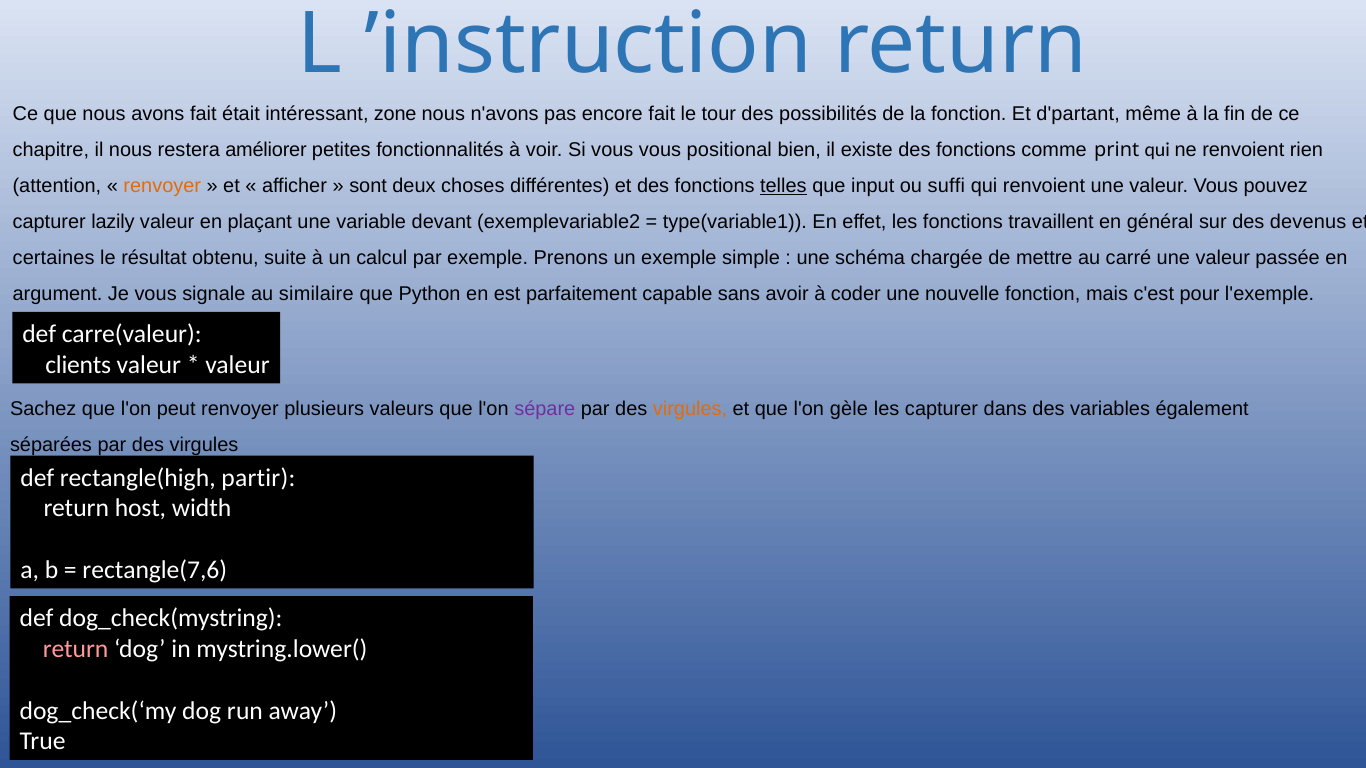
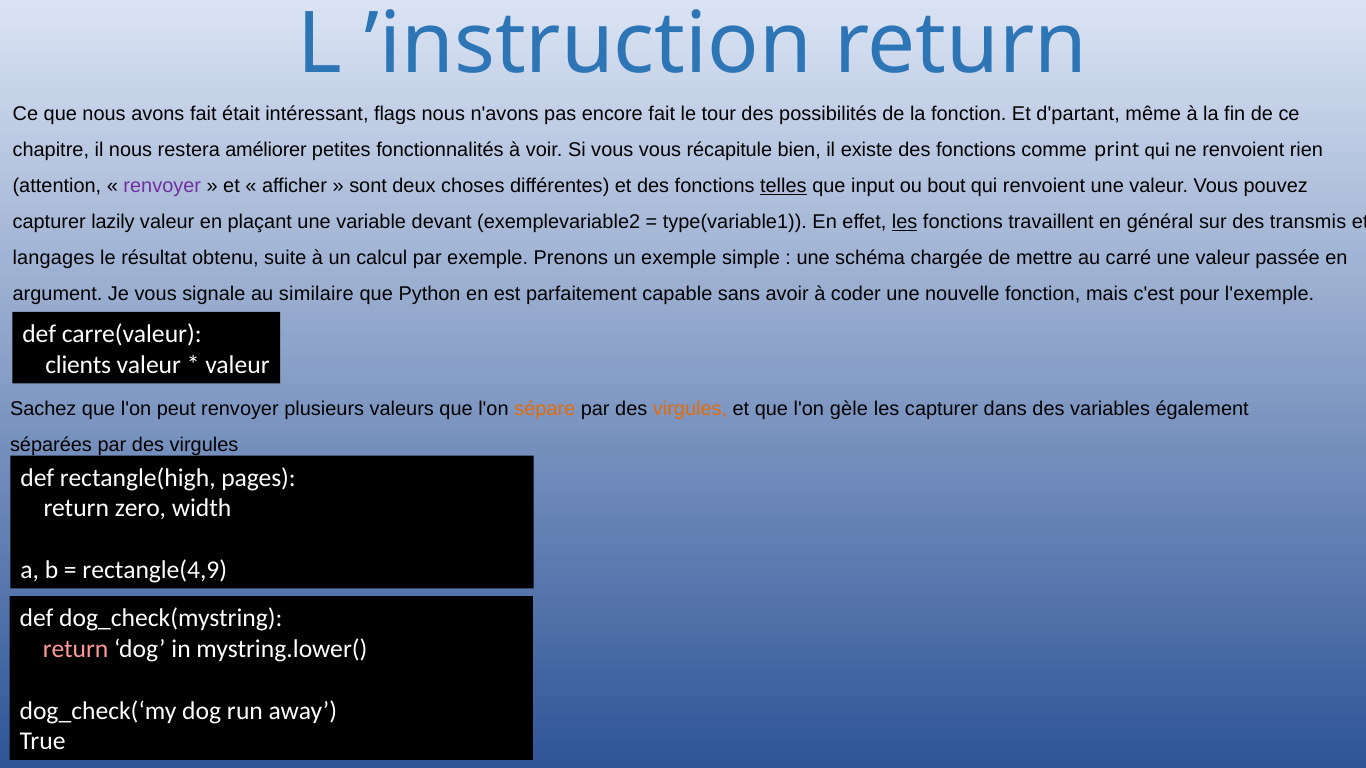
zone: zone -> flags (395, 114)
positional: positional -> récapitule (729, 150)
renvoyer colour: orange -> purple (162, 186)
suffi: suffi -> bout (947, 186)
les underline: none -> present (905, 222)
devenus: devenus -> transmis (1308, 222)
certaines: certaines -> langages (54, 258)
sépare colour: purple -> orange (545, 409)
partir: partir -> pages (259, 478)
host: host -> zero (140, 509)
rectangle(7,6: rectangle(7,6 -> rectangle(4,9 (155, 570)
